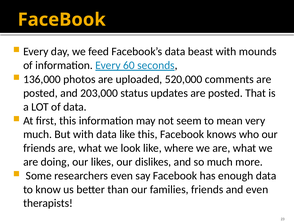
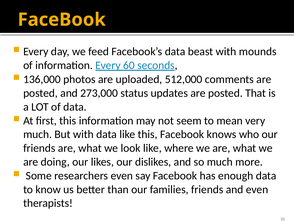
520,000: 520,000 -> 512,000 (184, 79)
203,000: 203,000 -> 273,000 (99, 93)
